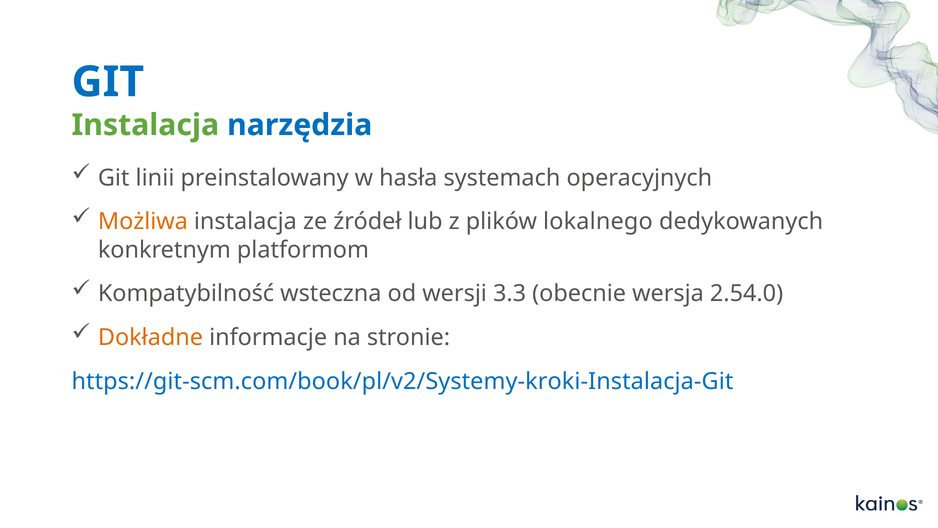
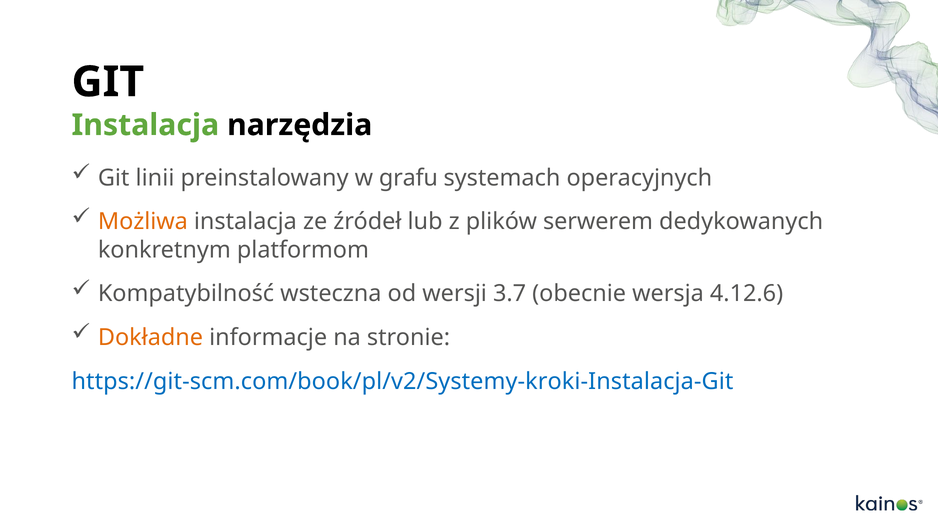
GIT colour: blue -> black (108, 82)
narzędzia colour: blue -> black (300, 125)
hasła: hasła -> grafu (408, 178)
lokalnego: lokalnego -> serwerem (598, 221)
3.3: 3.3 -> 3.7 (510, 293)
2.54.0: 2.54.0 -> 4.12.6 (747, 293)
